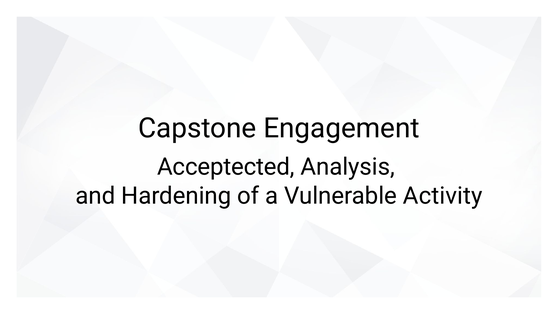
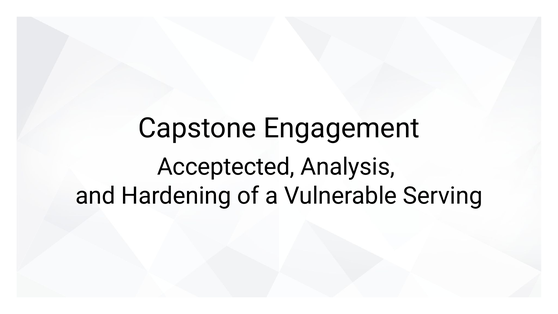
Activity: Activity -> Serving (443, 196)
